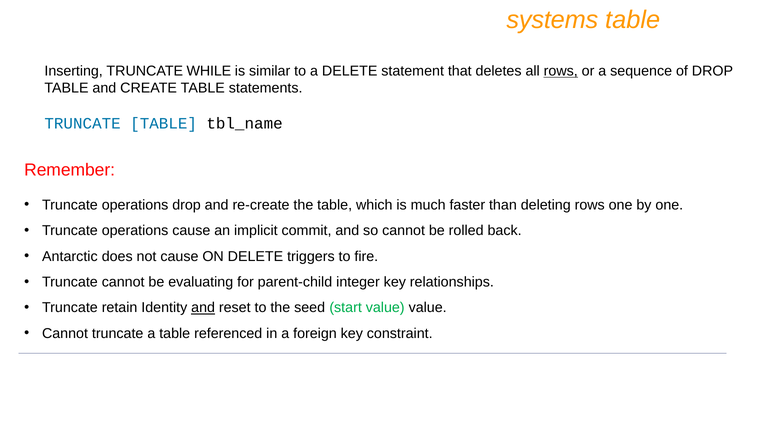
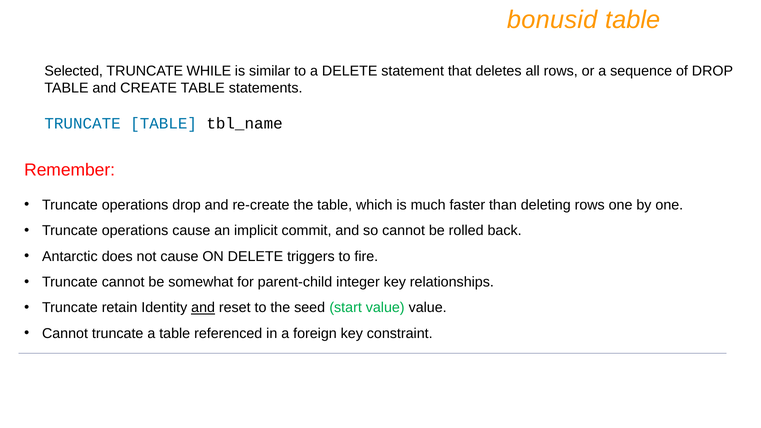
systems: systems -> bonusid (552, 20)
Inserting: Inserting -> Selected (74, 71)
rows underline: present -> none (561, 71)
evaluating: evaluating -> somewhat (201, 282)
